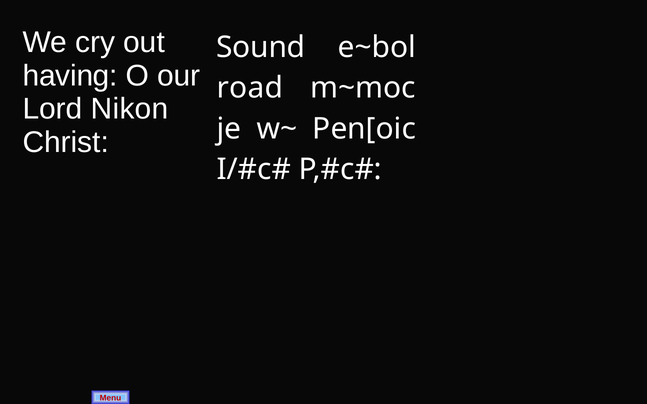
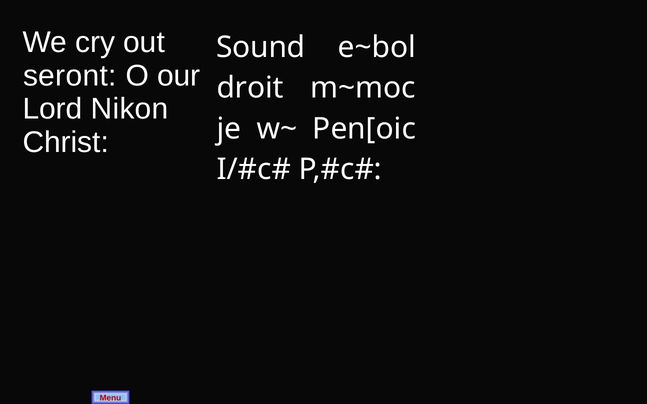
having: having -> seront (70, 76)
road: road -> droit (250, 88)
